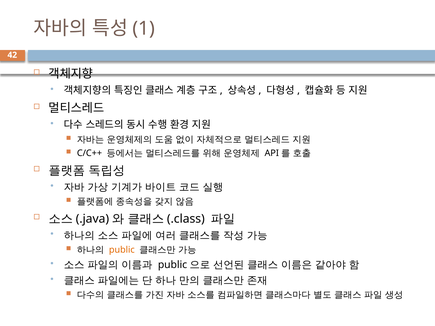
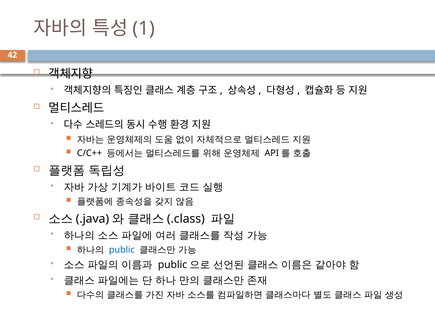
public colour: orange -> blue (122, 250)
